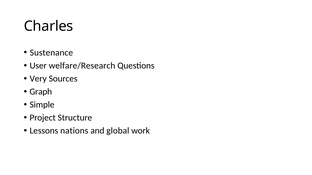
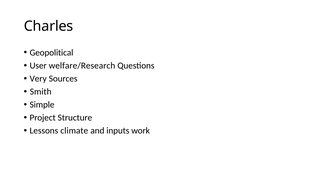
Sustenance: Sustenance -> Geopolitical (51, 53)
Graph: Graph -> Smith (41, 92)
nations: nations -> climate (74, 131)
global: global -> inputs (118, 131)
